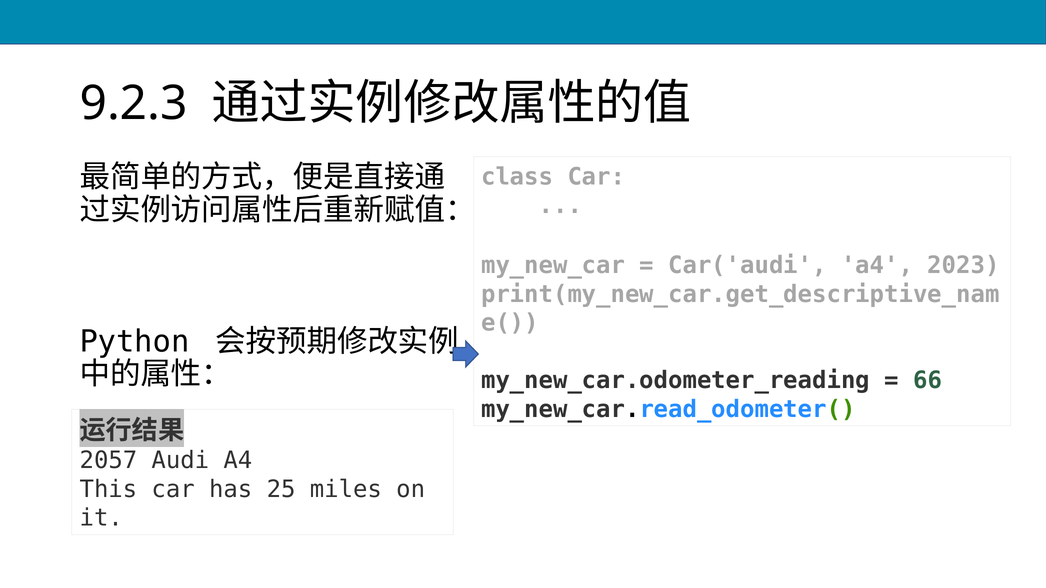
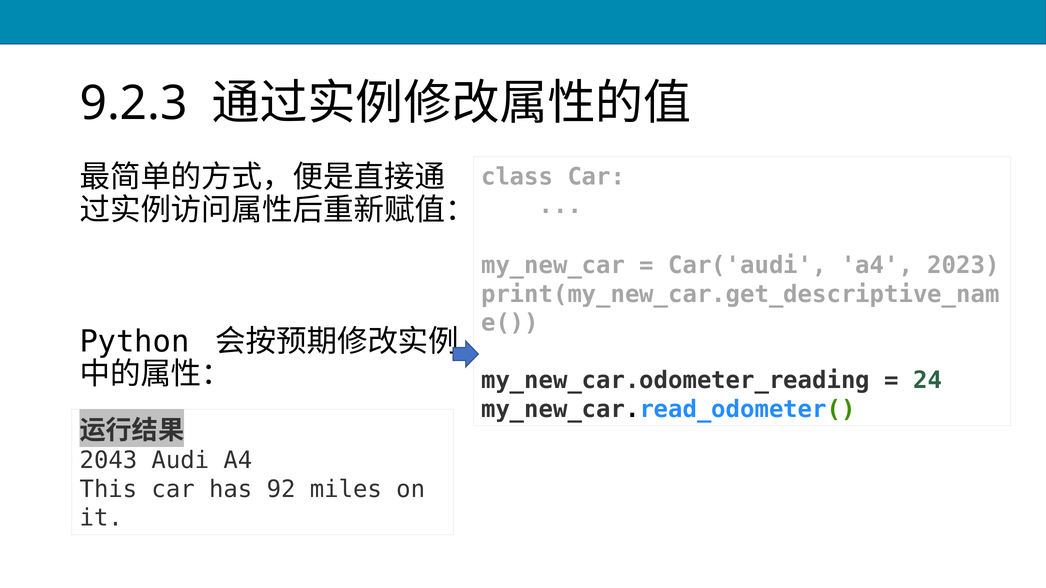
66: 66 -> 24 (928, 381)
2057: 2057 -> 2043 (108, 461)
25: 25 -> 92 (281, 490)
